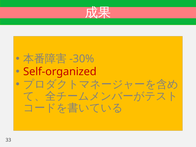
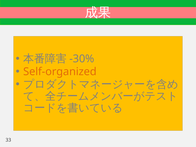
Self-organized colour: red -> orange (60, 72)
